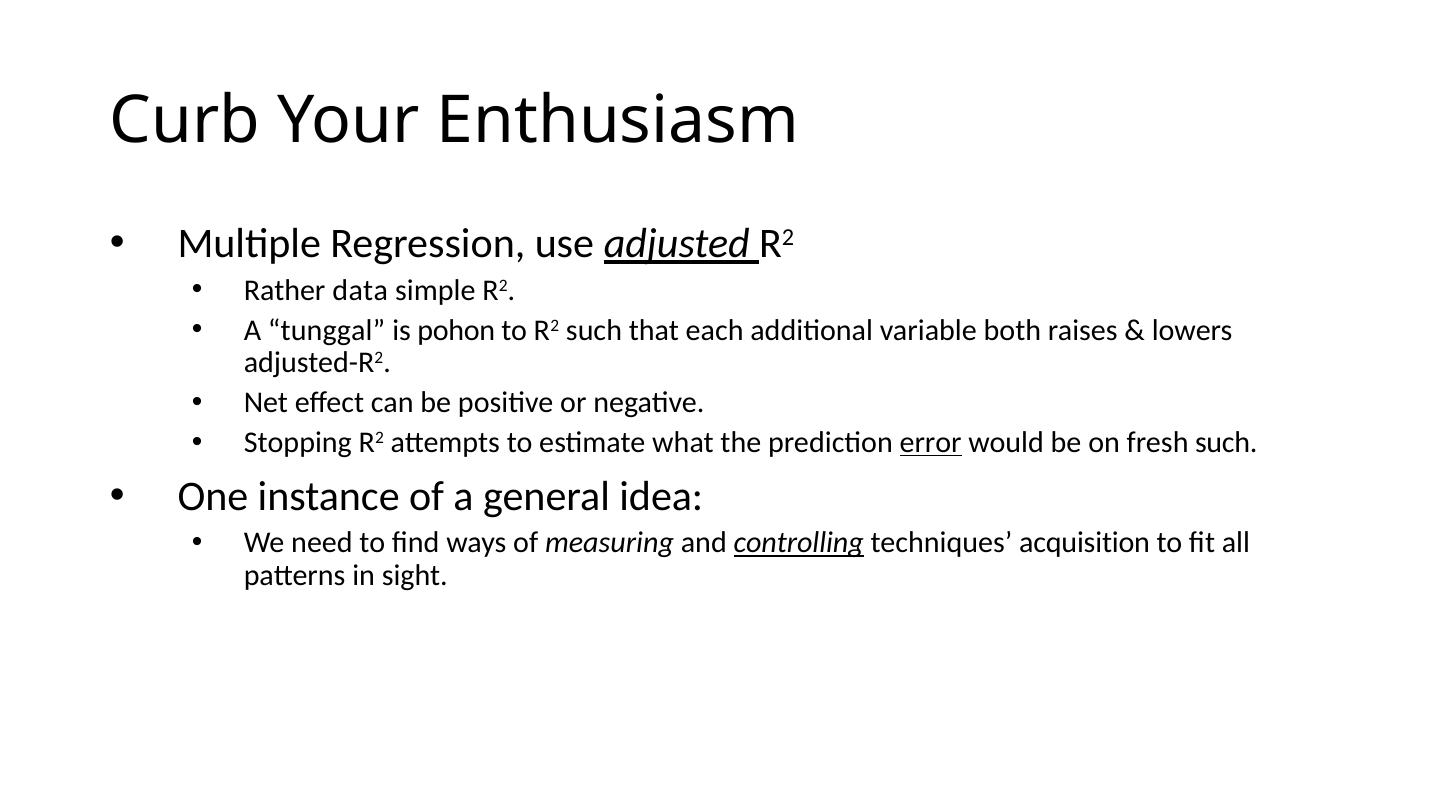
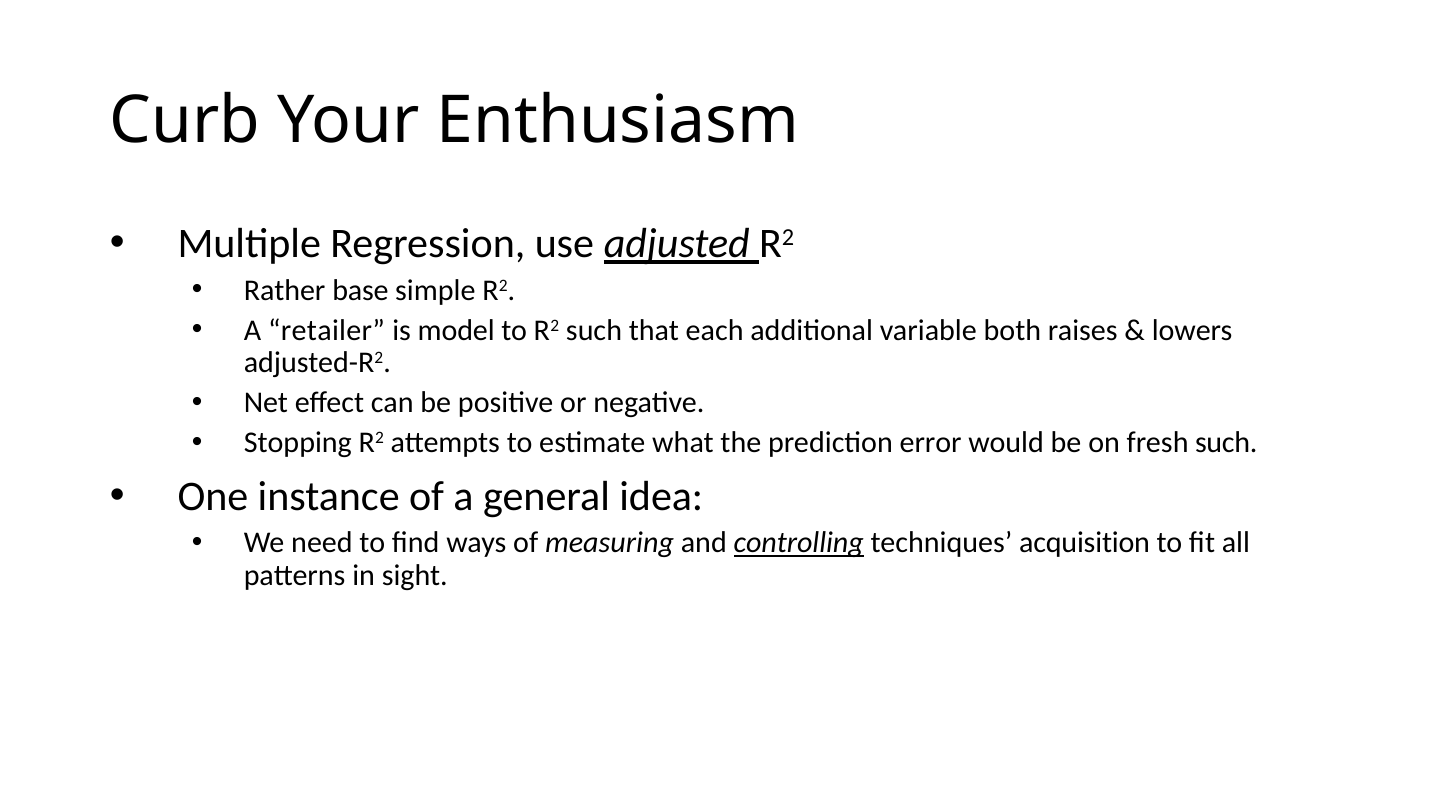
data: data -> base (360, 290)
tunggal: tunggal -> retailer (327, 330)
pohon: pohon -> model (456, 330)
error underline: present -> none (931, 443)
